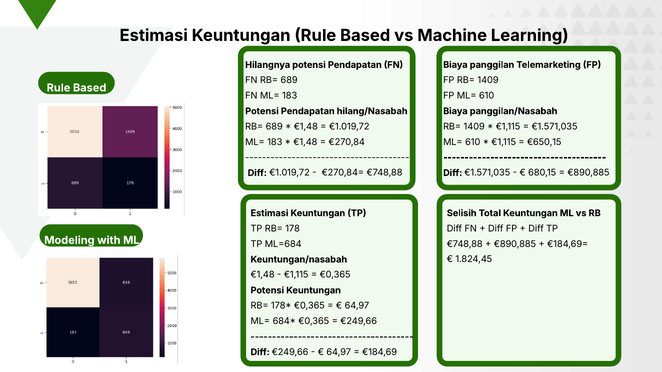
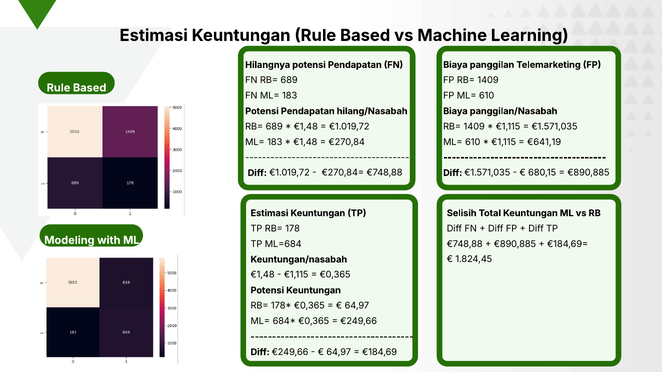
€650,15: €650,15 -> €641,19 (544, 142)
